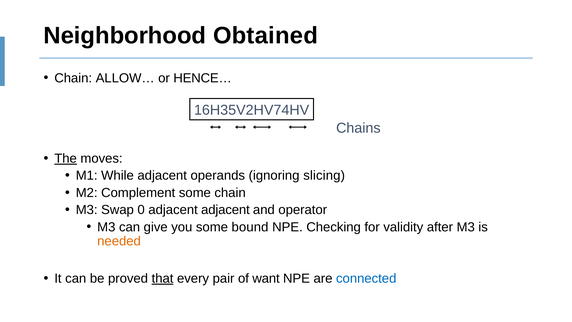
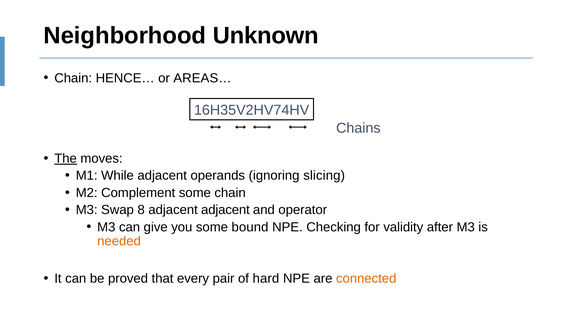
Obtained: Obtained -> Unknown (266, 36)
ALLOW…: ALLOW… -> HENCE… (125, 78)
HENCE…: HENCE… -> AREAS… (202, 78)
0: 0 -> 8 (141, 210)
that underline: present -> none (163, 278)
want: want -> hard (266, 278)
connected colour: blue -> orange (366, 278)
